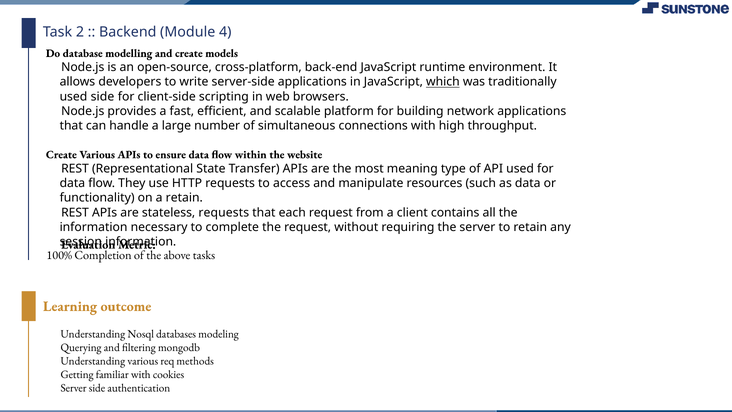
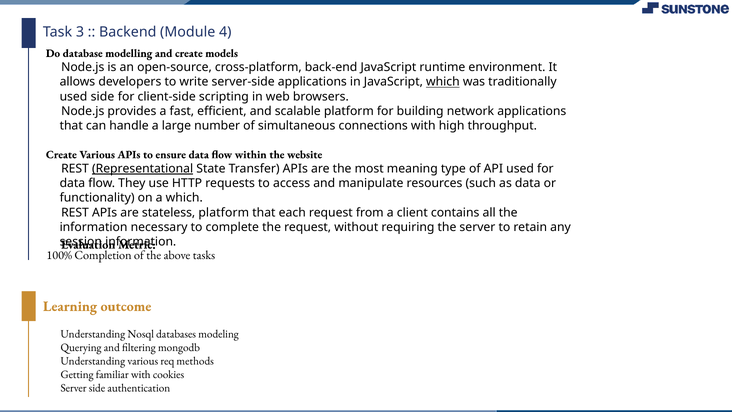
2: 2 -> 3 (80, 32)
Representational underline: none -> present (143, 169)
a retain: retain -> which (184, 198)
stateless requests: requests -> platform (224, 212)
